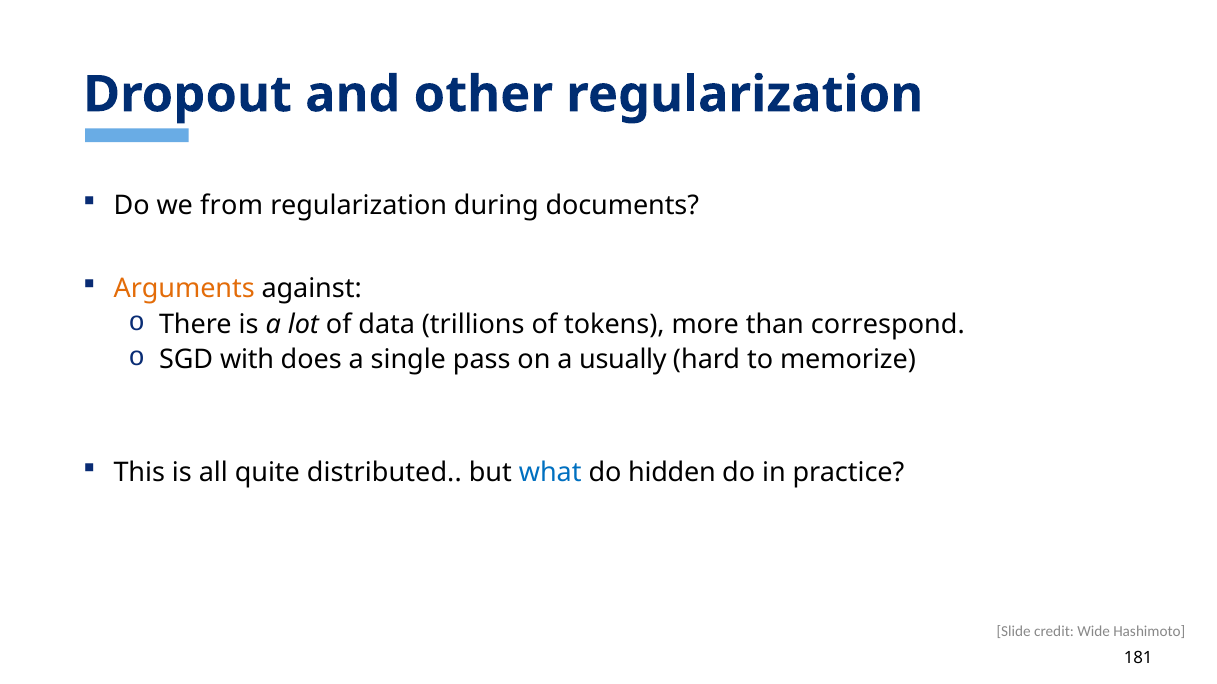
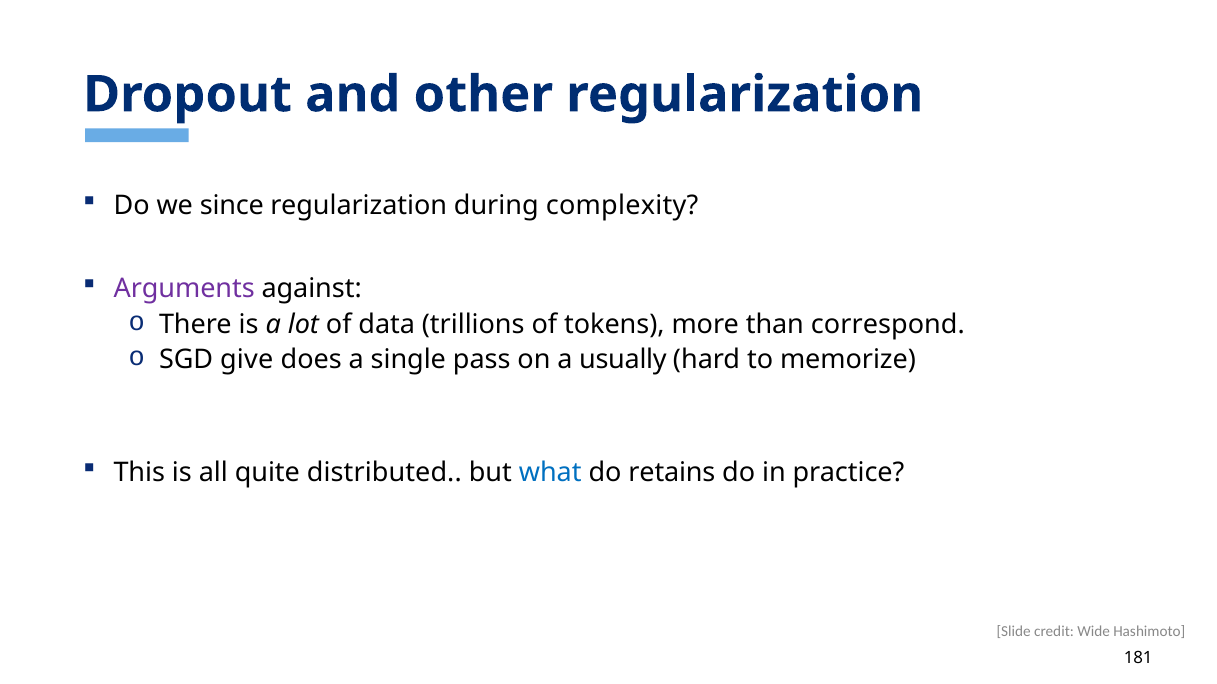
from: from -> since (232, 205)
documents: documents -> complexity (622, 205)
Arguments colour: orange -> purple (184, 289)
with: with -> give (247, 360)
hidden: hidden -> retains (672, 473)
